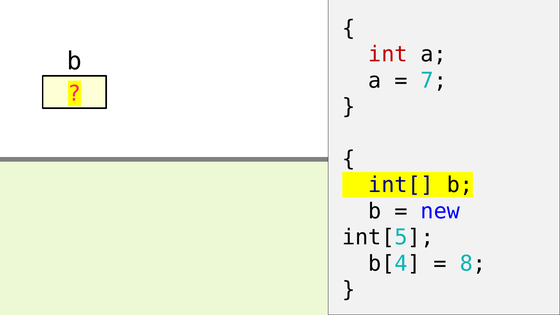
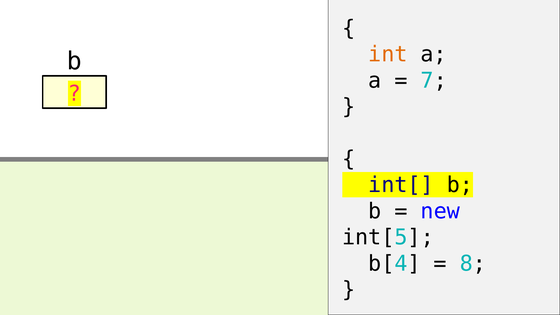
int colour: red -> orange (388, 54)
